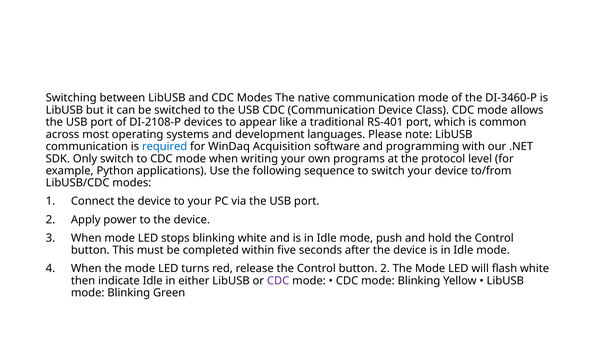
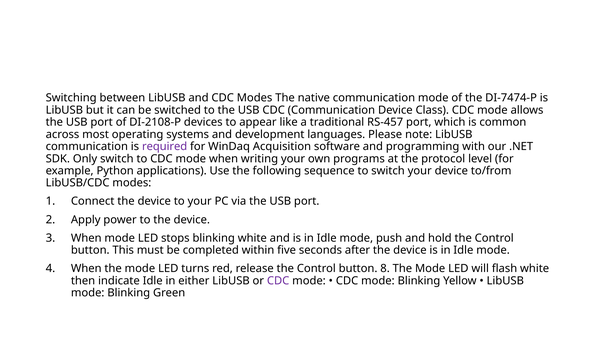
DI-3460-P: DI-3460-P -> DI-7474-P (511, 98)
RS-401: RS-401 -> RS-457 (385, 122)
required colour: blue -> purple (165, 146)
button 2: 2 -> 8 (385, 269)
